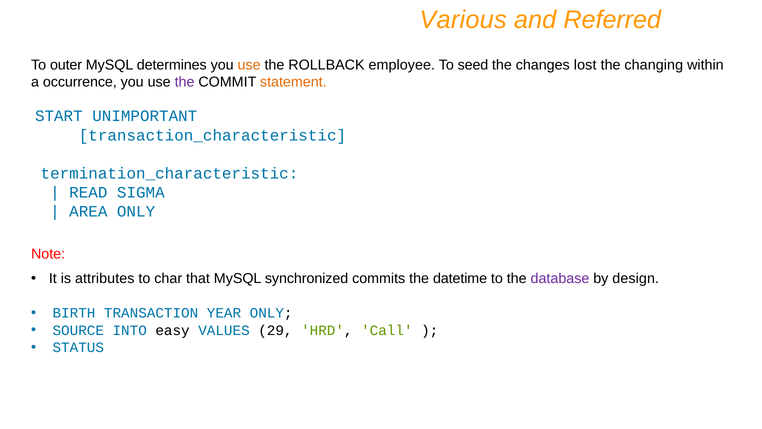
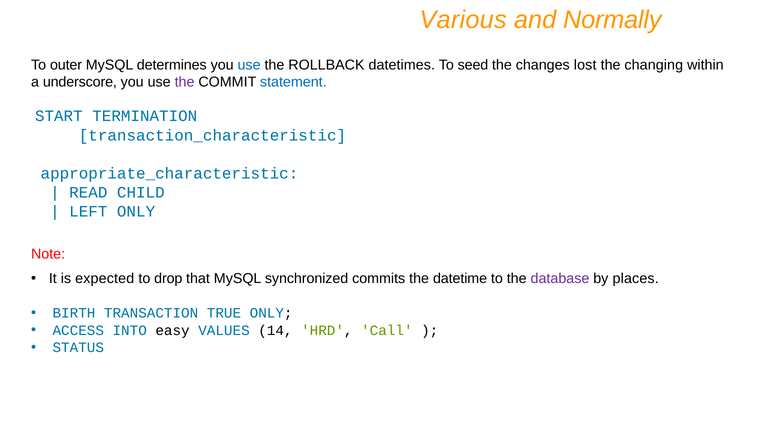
Referred: Referred -> Normally (612, 20)
use colour: orange -> blue (249, 65)
employee: employee -> datetimes (402, 65)
occurrence: occurrence -> underscore (80, 82)
statement colour: orange -> blue (293, 82)
UNIMPORTANT: UNIMPORTANT -> TERMINATION (145, 116)
termination_characteristic: termination_characteristic -> appropriate_characteristic (169, 173)
SIGMA: SIGMA -> CHILD (141, 192)
AREA: AREA -> LEFT (88, 211)
attributes: attributes -> expected (105, 278)
char: char -> drop (168, 278)
design: design -> places (636, 278)
YEAR: YEAR -> TRUE (224, 313)
SOURCE: SOURCE -> ACCESS (78, 330)
29: 29 -> 14 (275, 330)
